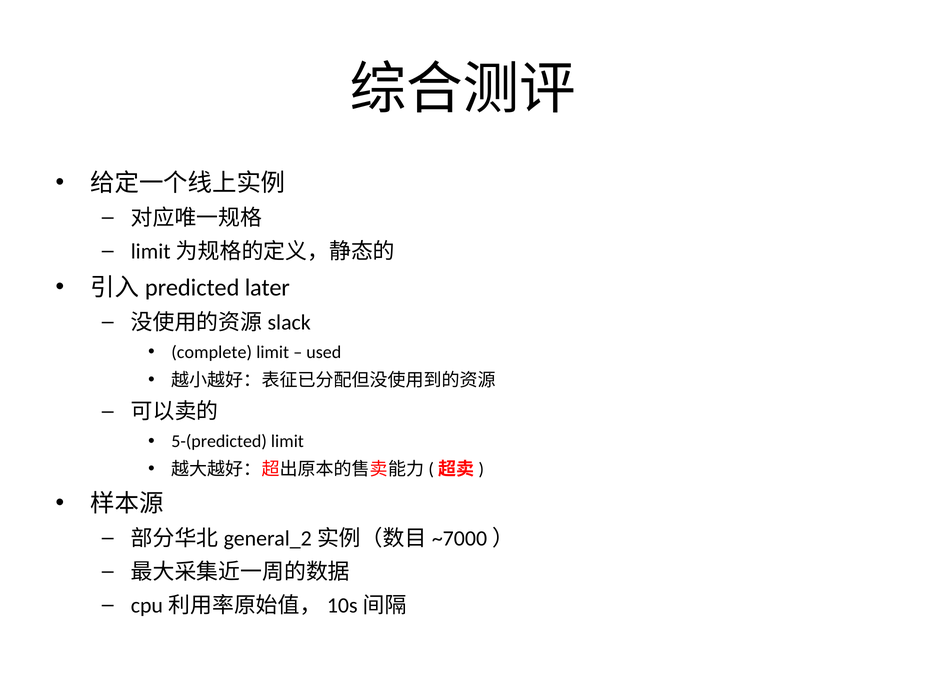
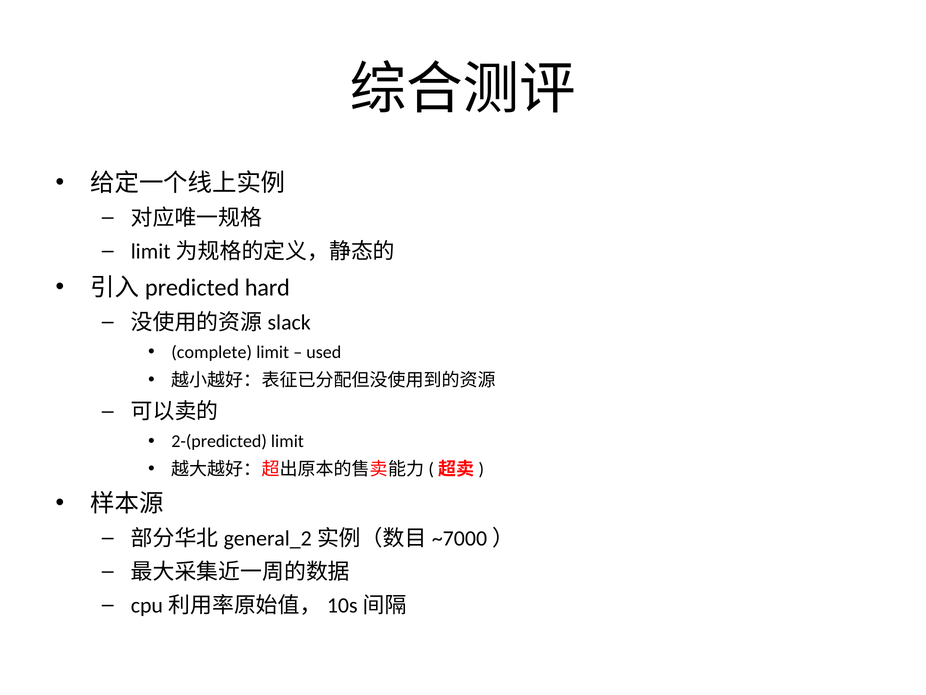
later: later -> hard (267, 288)
5-(predicted: 5-(predicted -> 2-(predicted (219, 441)
